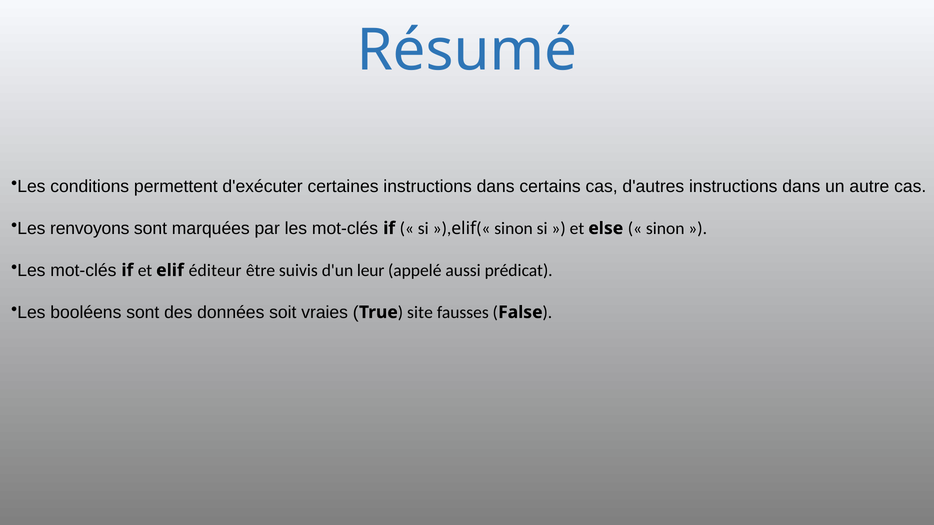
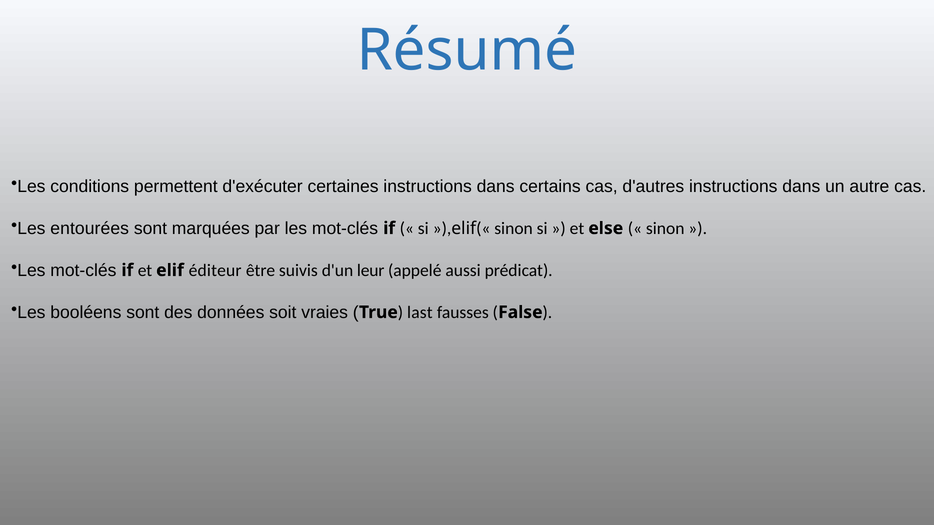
renvoyons: renvoyons -> entourées (90, 228)
site: site -> last (420, 313)
